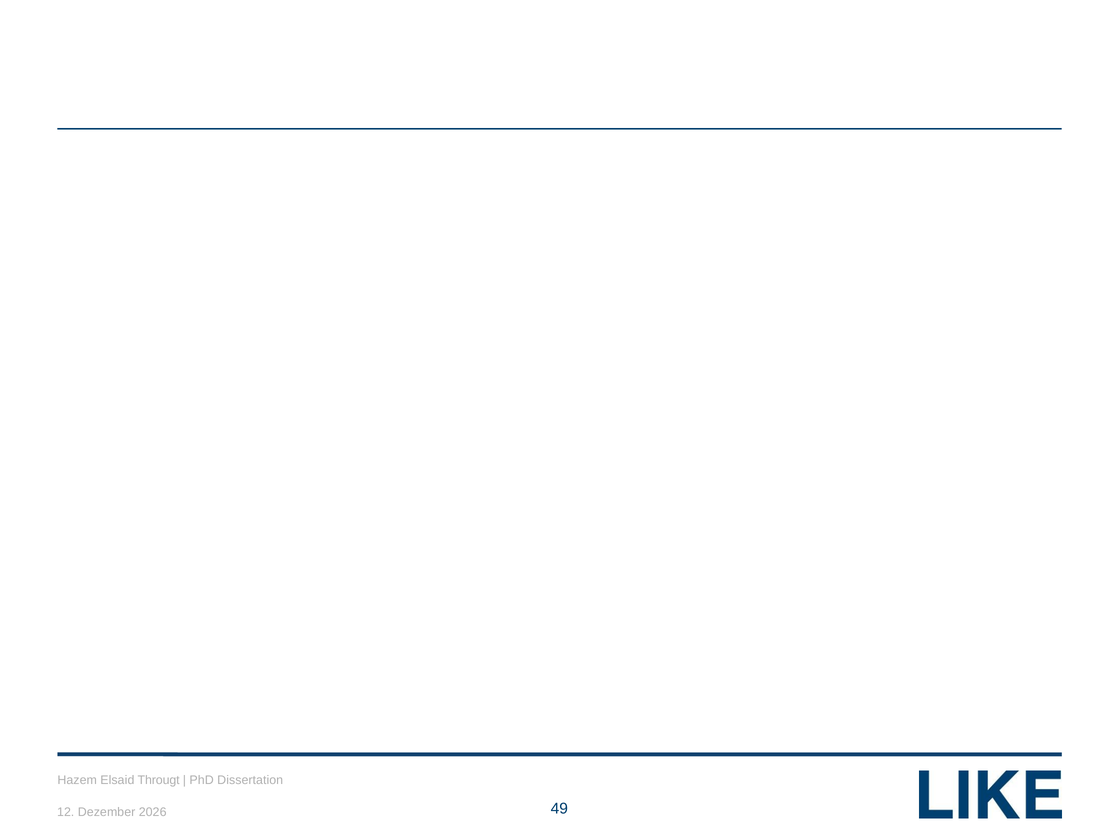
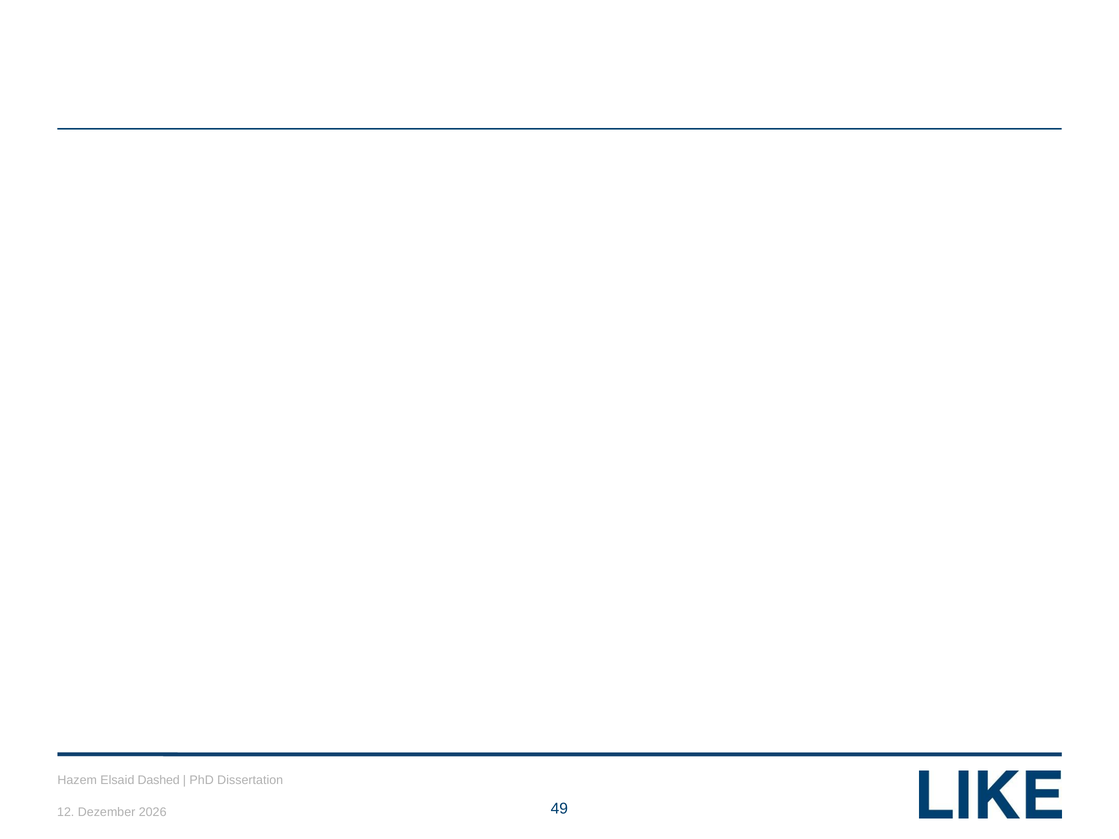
Througt: Througt -> Dashed (159, 780)
